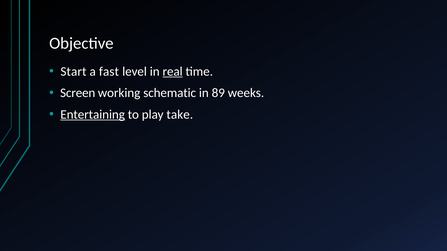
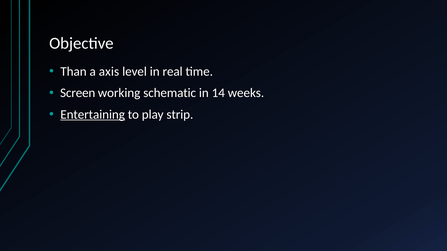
Start: Start -> Than (74, 72)
fast: fast -> axis (109, 72)
real underline: present -> none (173, 72)
89: 89 -> 14 (218, 93)
take: take -> strip (180, 115)
